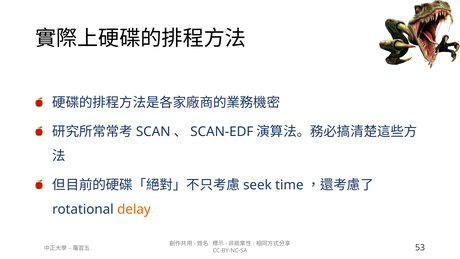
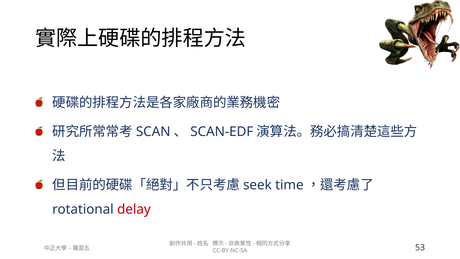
delay colour: orange -> red (134, 209)
